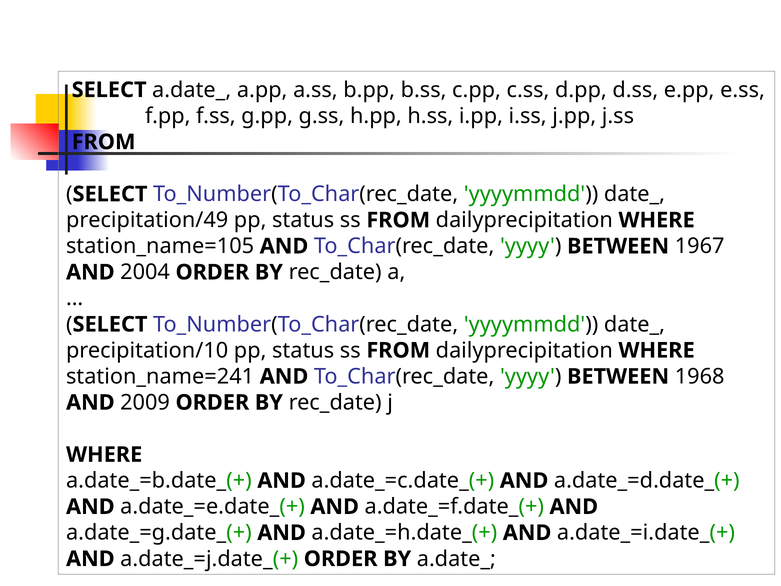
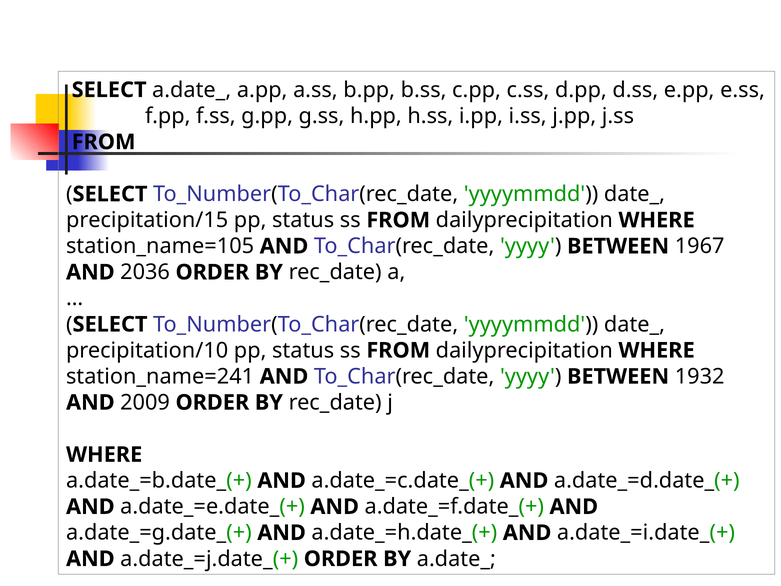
precipitation/49: precipitation/49 -> precipitation/15 (147, 220)
2004: 2004 -> 2036 (145, 272)
1968: 1968 -> 1932 (700, 376)
